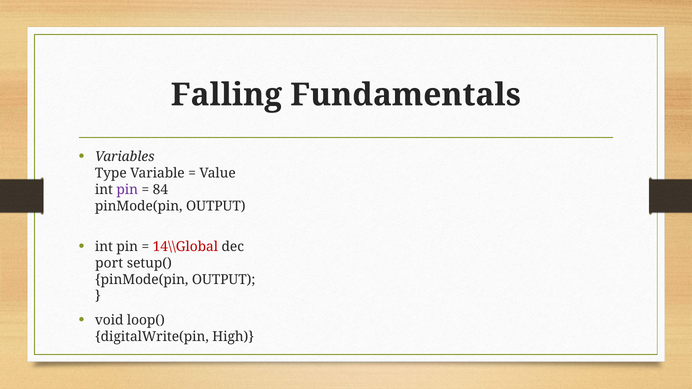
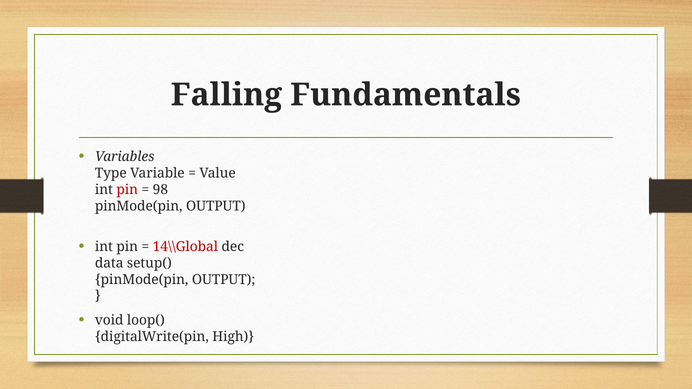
pin colour: purple -> red (127, 190)
84: 84 -> 98 (160, 190)
port: port -> data (109, 263)
